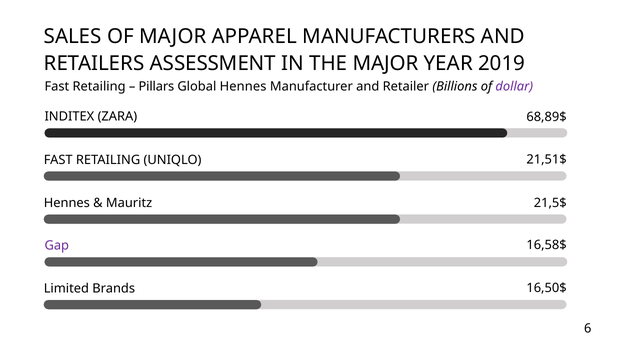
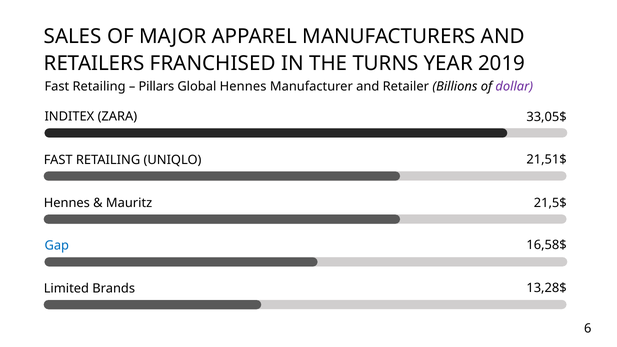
ASSESSMENT: ASSESSMENT -> FRANCHISED (213, 63)
THE MAJOR: MAJOR -> TURNS (386, 63)
68,89$: 68,89$ -> 33,05$ (547, 117)
Gap colour: purple -> blue (57, 246)
16,50$: 16,50$ -> 13,28$ (547, 288)
